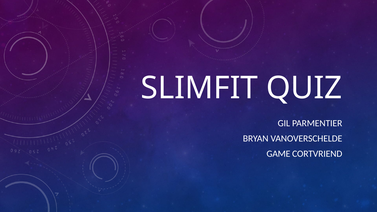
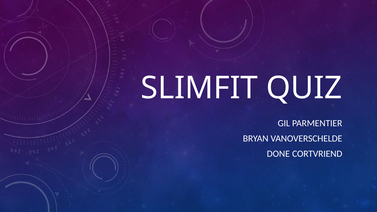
GAME: GAME -> DONE (278, 154)
